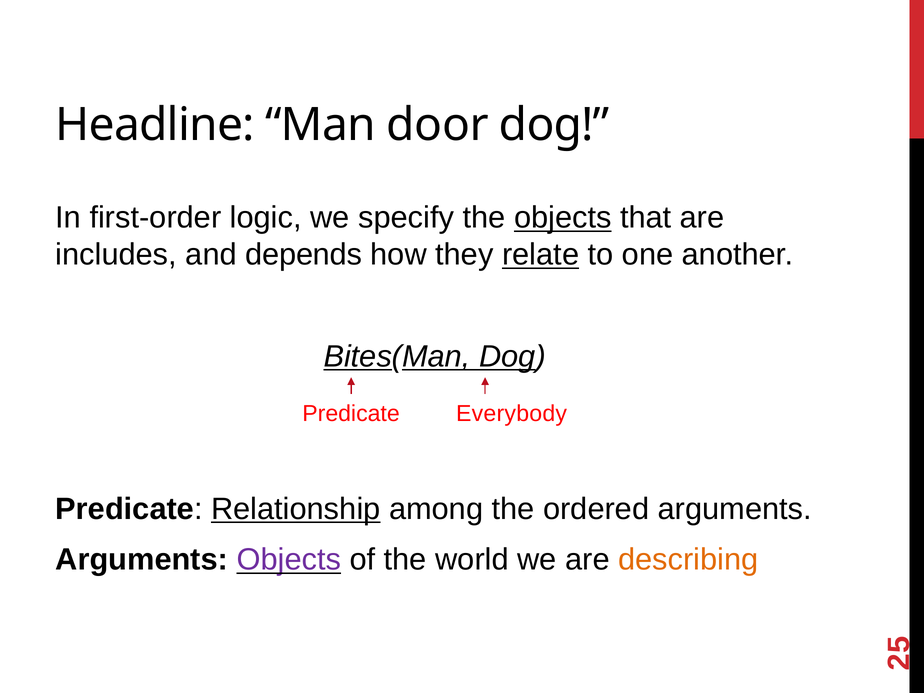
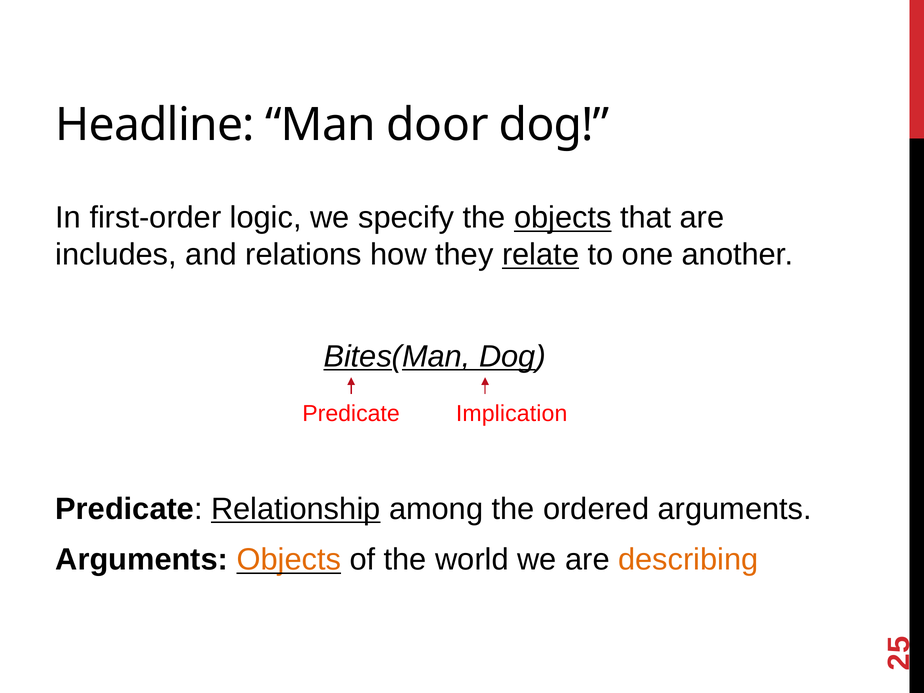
depends: depends -> relations (304, 255)
Everybody: Everybody -> Implication (512, 414)
Objects colour: purple -> orange (289, 560)
